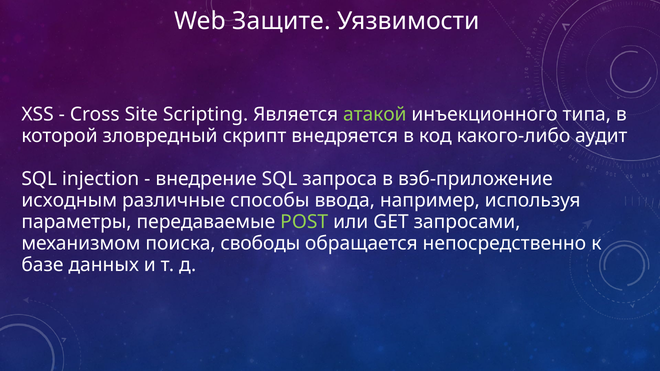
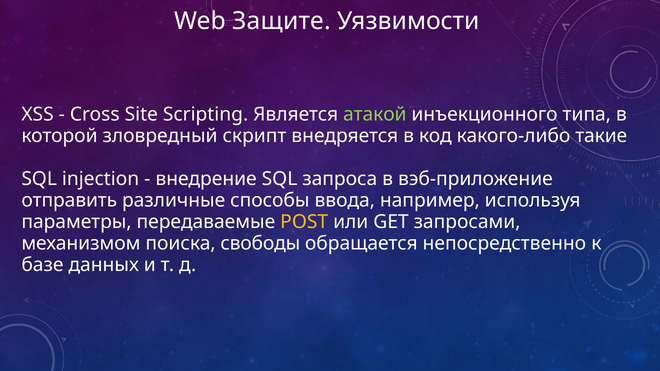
аудит: аудит -> такие (601, 136)
исходным: исходным -> отправить (69, 201)
POST colour: light green -> yellow (304, 222)
